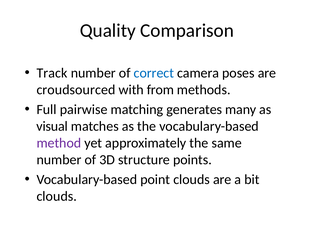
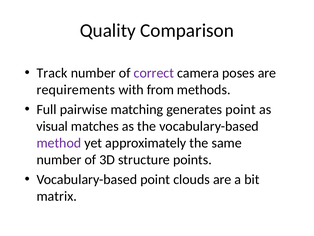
correct colour: blue -> purple (154, 73)
croudsourced: croudsourced -> requirements (76, 90)
generates many: many -> point (241, 109)
clouds: clouds -> matrix (57, 196)
